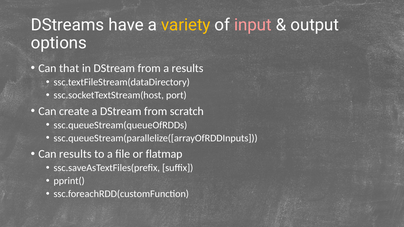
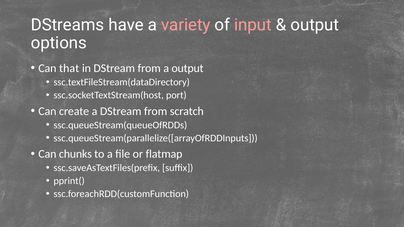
variety colour: yellow -> pink (186, 25)
a results: results -> output (188, 68)
Can results: results -> chunks (75, 154)
